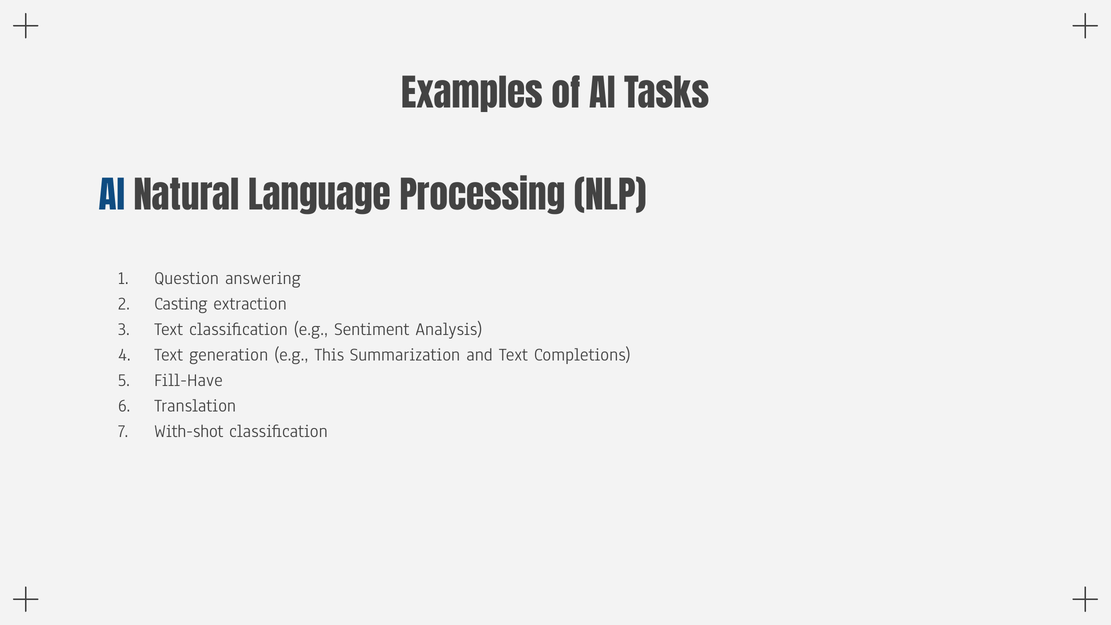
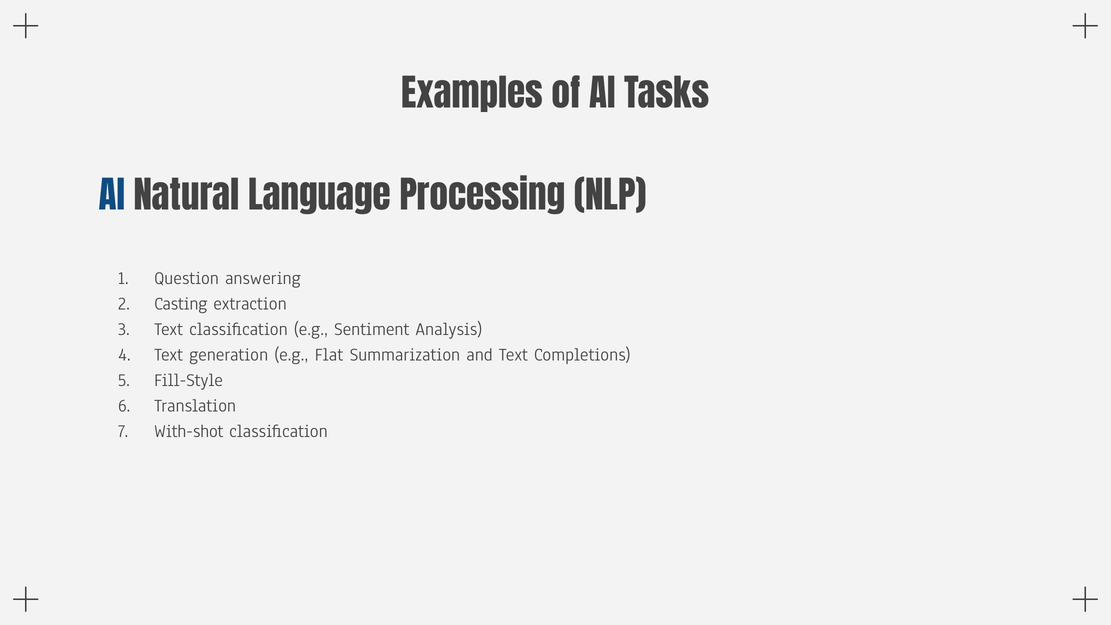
This: This -> Flat (329, 355)
Fill-Have: Fill-Have -> Fill-Style (189, 380)
